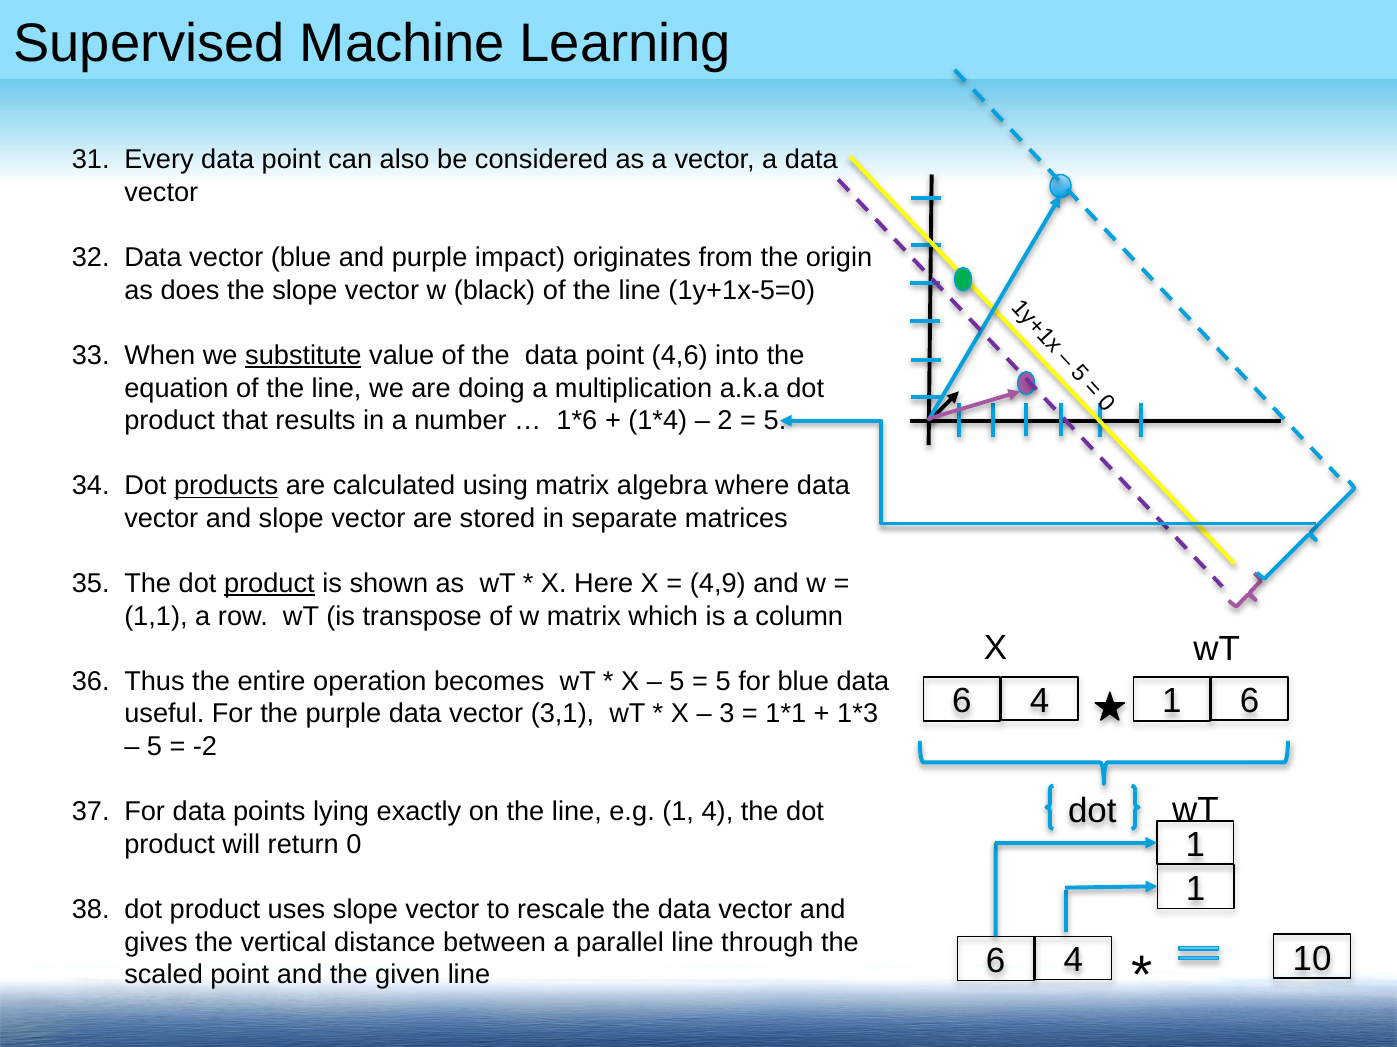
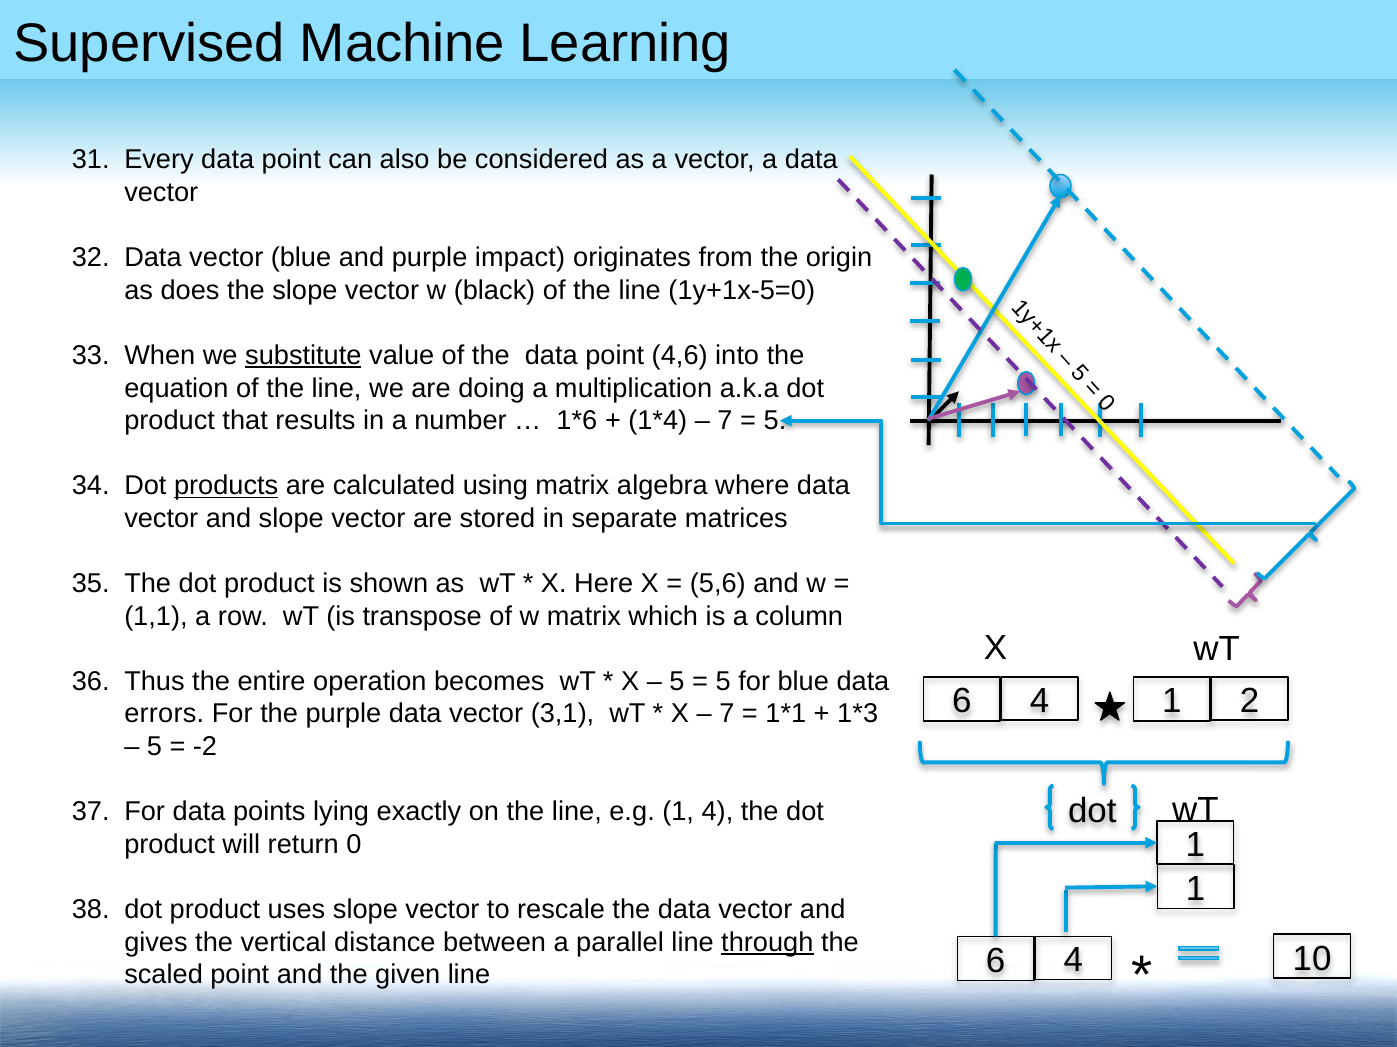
2: 2 -> 7 (725, 421)
product underline: present -> none (269, 584)
4,9: 4,9 -> 5,6 (718, 584)
1 6: 6 -> 2 (1250, 701)
useful: useful -> errors (164, 715)
3: 3 -> 7 (727, 715)
through underline: none -> present (767, 943)
